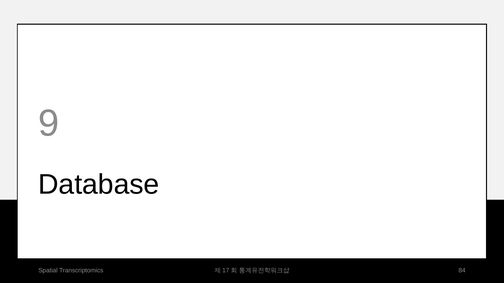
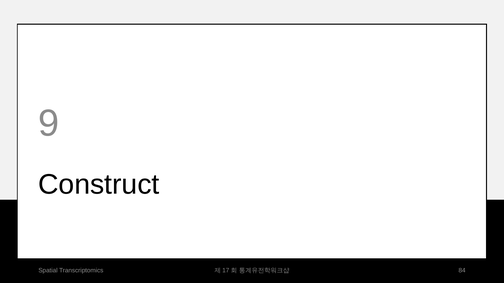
Database: Database -> Construct (99, 185)
